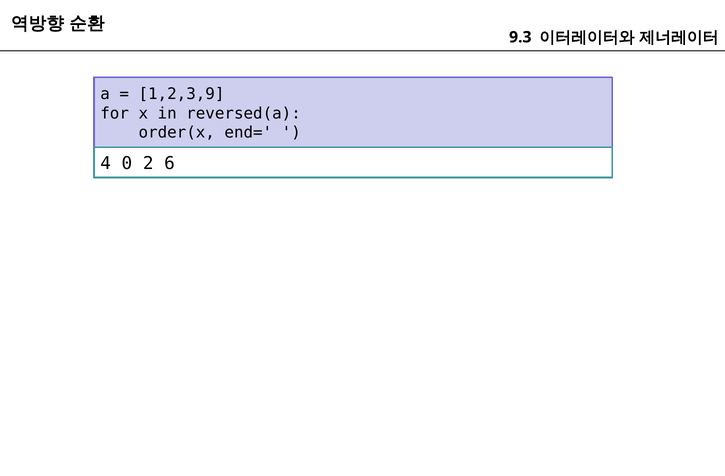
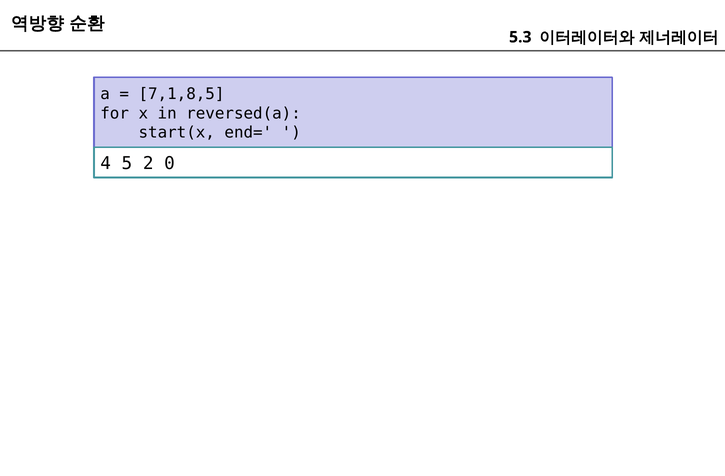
9.3: 9.3 -> 5.3 (520, 37)
1,2,3,9: 1,2,3,9 -> 7,1,8,5 (181, 94)
order(x: order(x -> start(x (177, 132)
0: 0 -> 5 (127, 164)
6: 6 -> 0 (170, 164)
